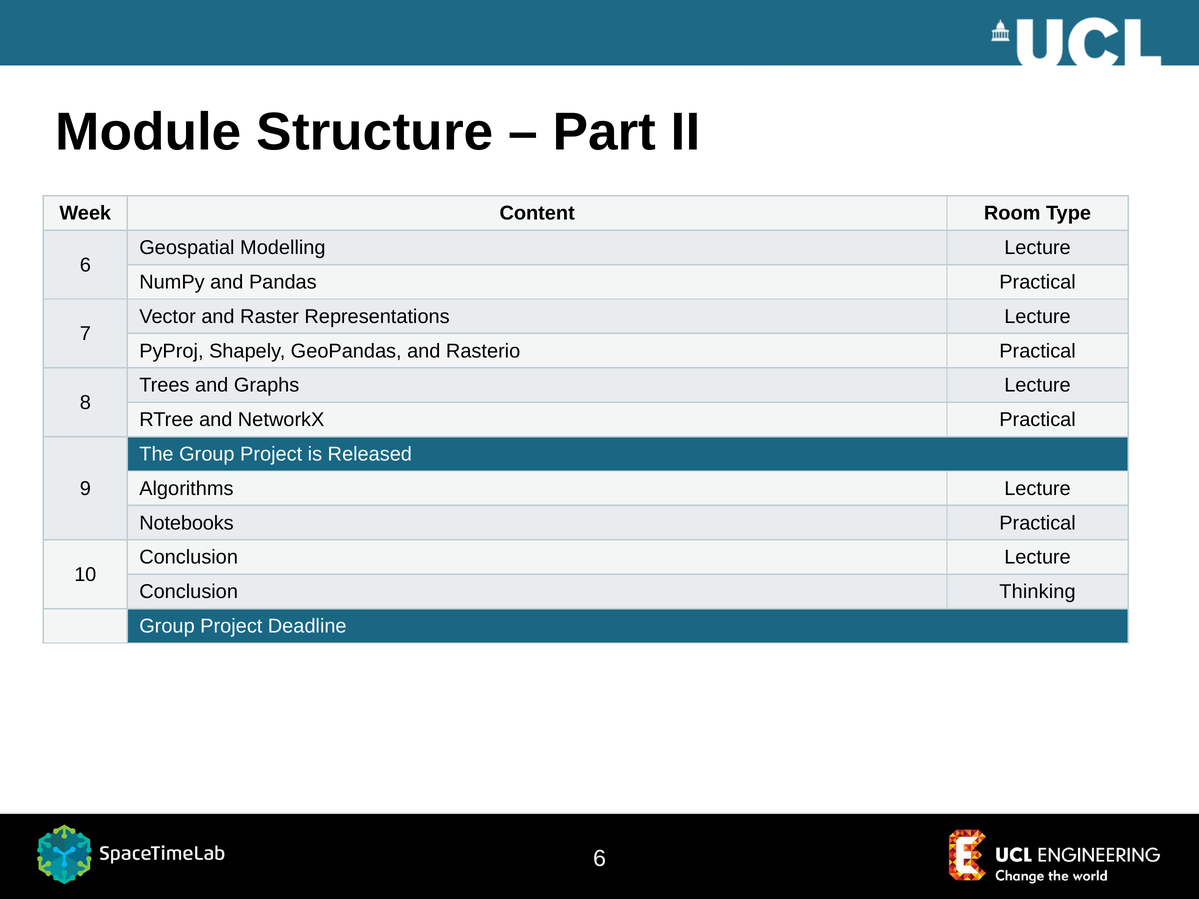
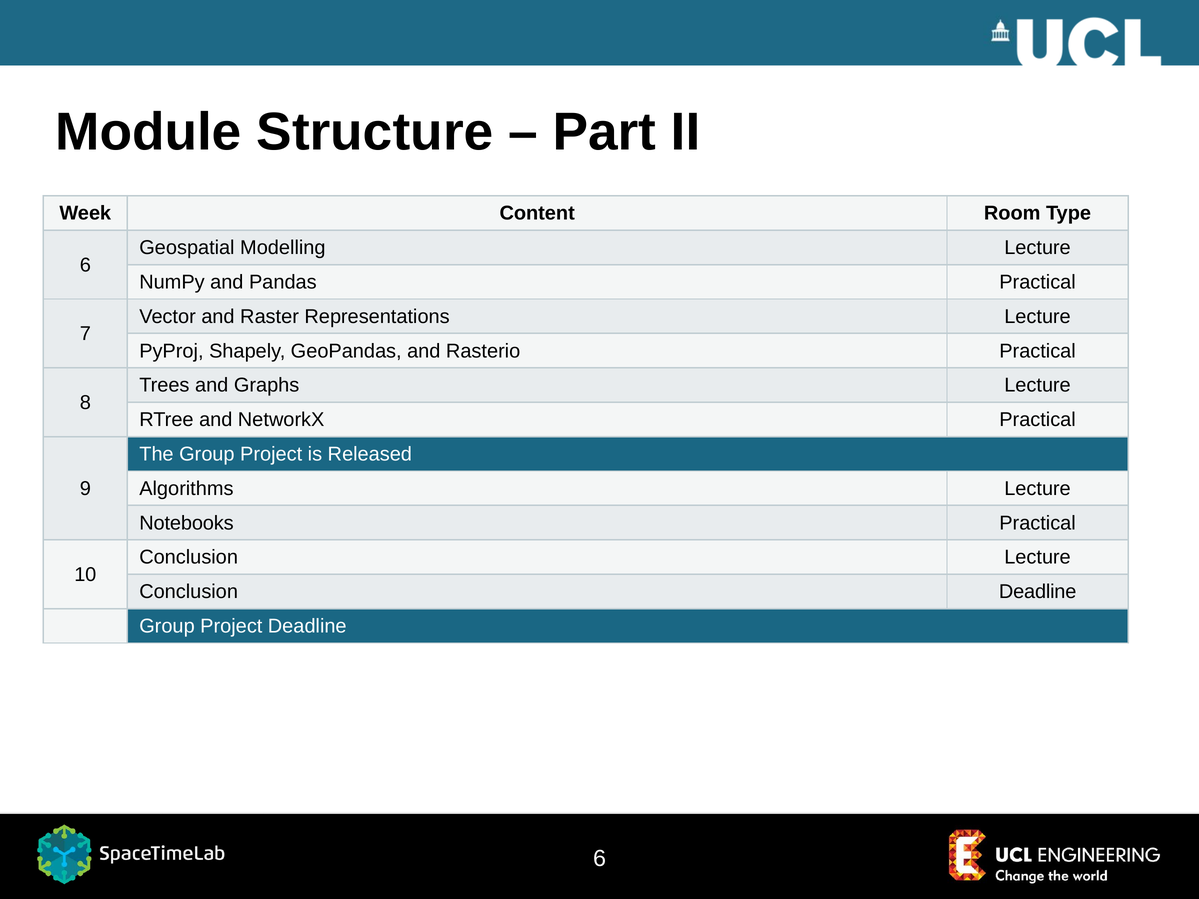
Conclusion Thinking: Thinking -> Deadline (1038, 592)
